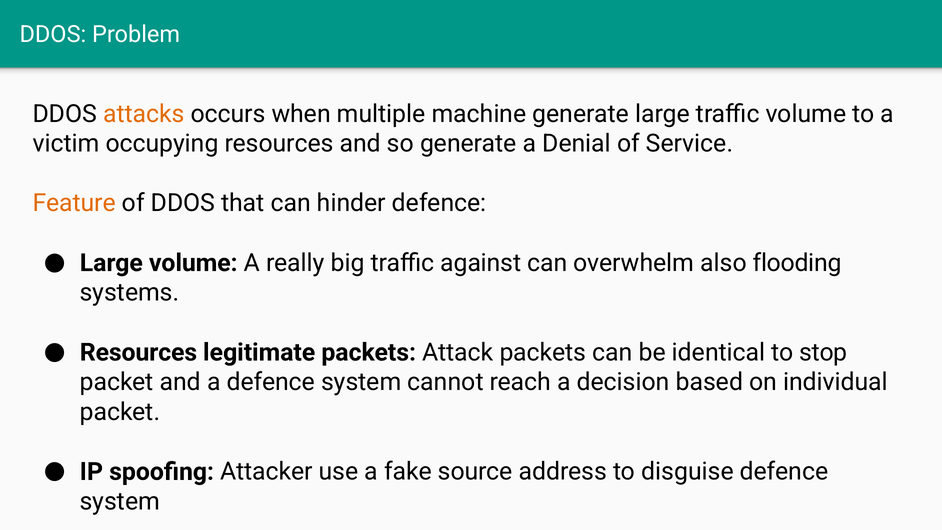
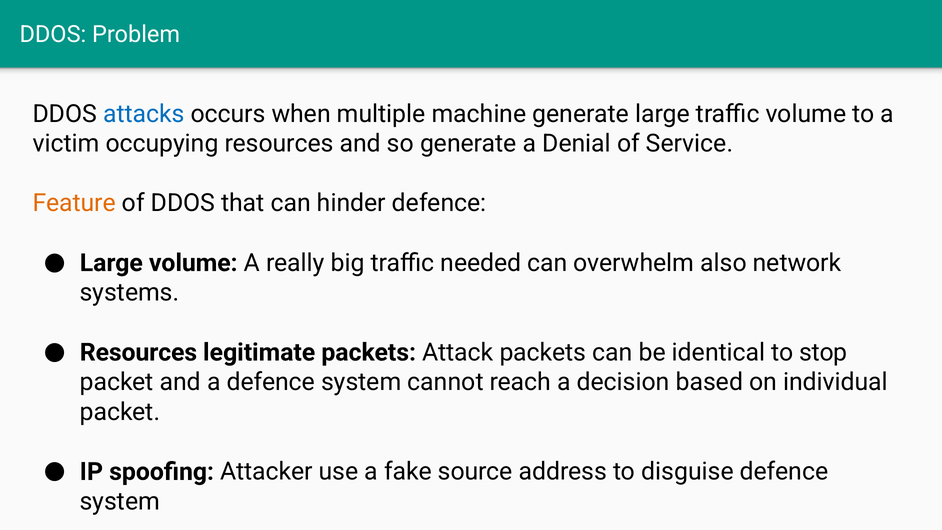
attacks colour: orange -> blue (144, 114)
against: against -> needed (481, 263)
flooding: flooding -> network (797, 263)
